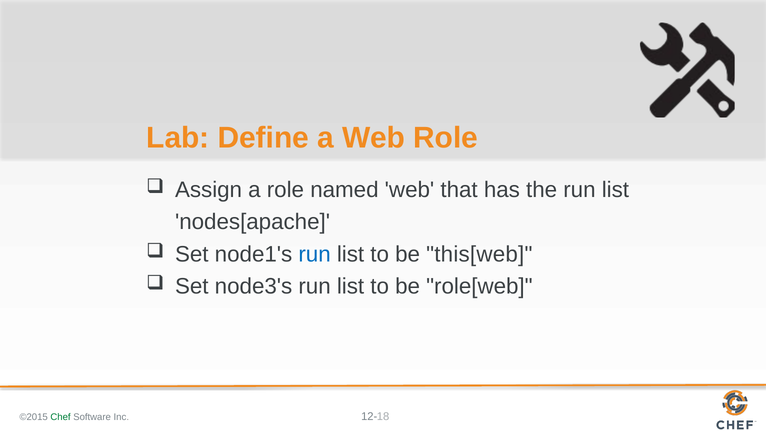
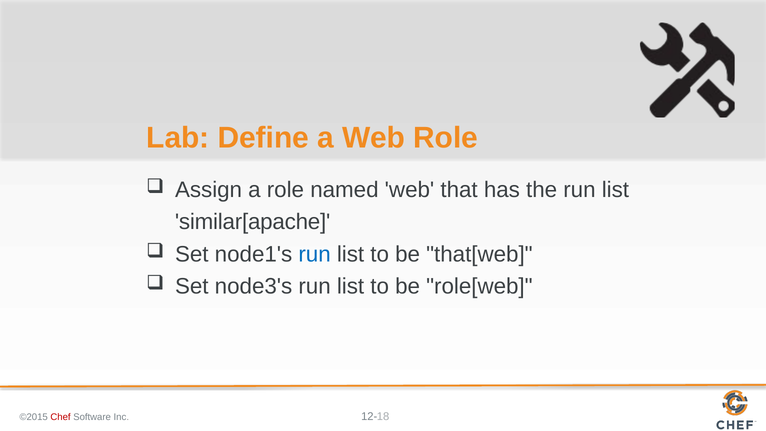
nodes[apache: nodes[apache -> similar[apache (253, 222)
this[web: this[web -> that[web (479, 254)
Chef colour: green -> red (61, 417)
